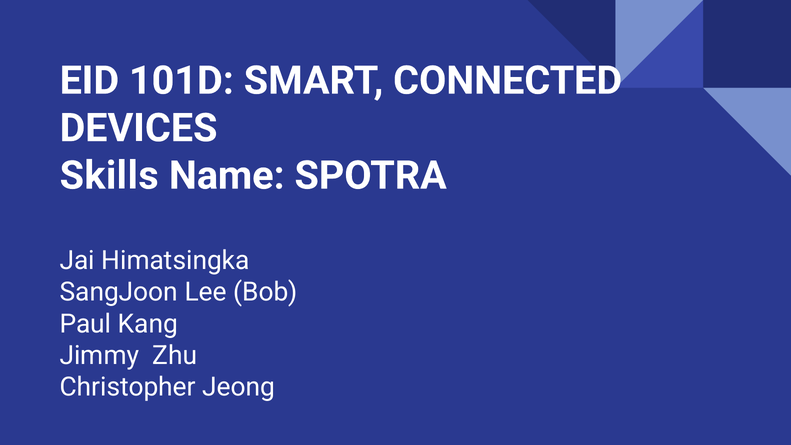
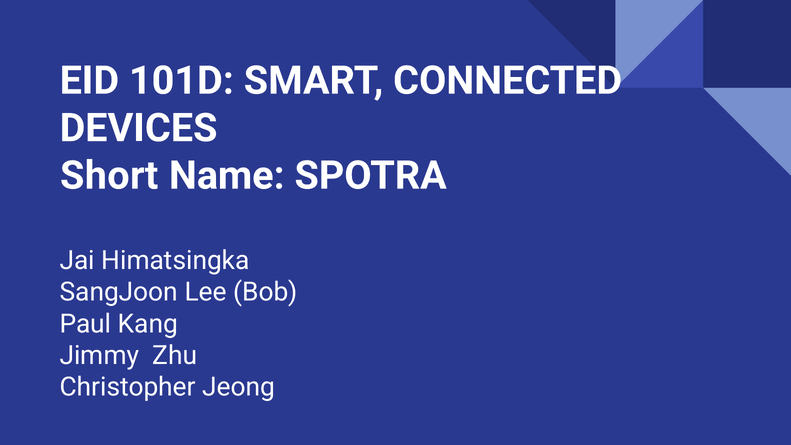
Skills: Skills -> Short (109, 176)
